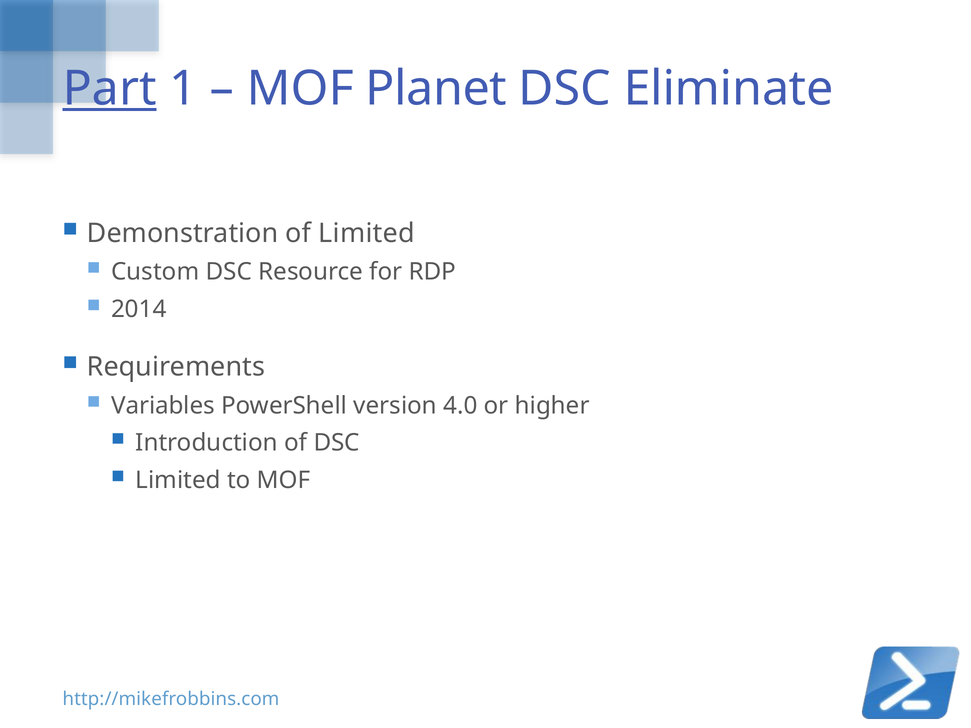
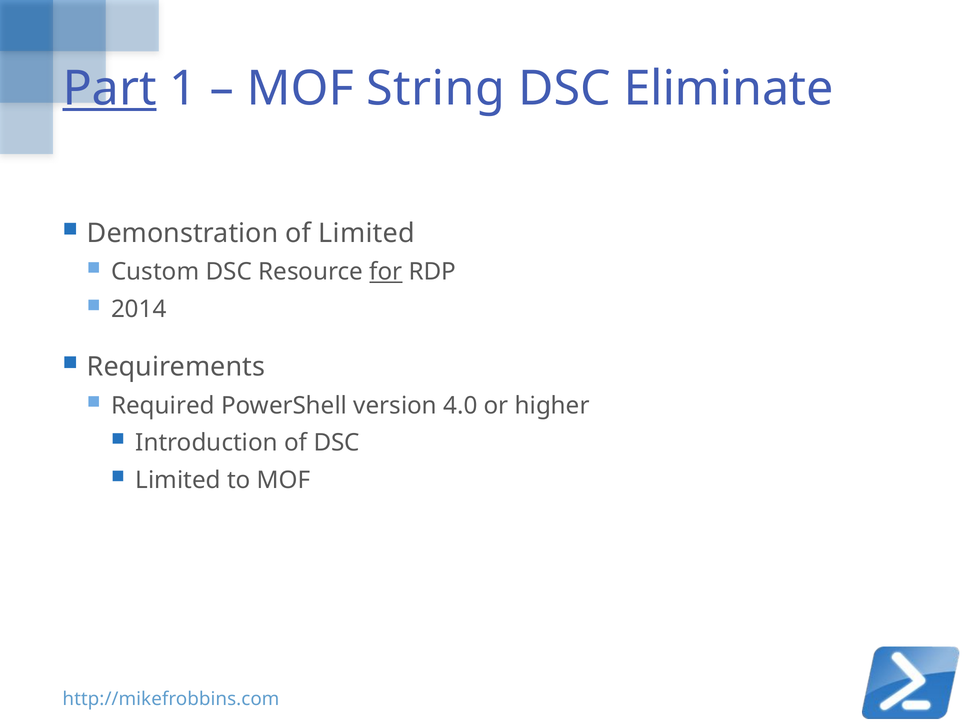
Planet: Planet -> String (436, 89)
for underline: none -> present (386, 272)
Variables: Variables -> Required (163, 406)
